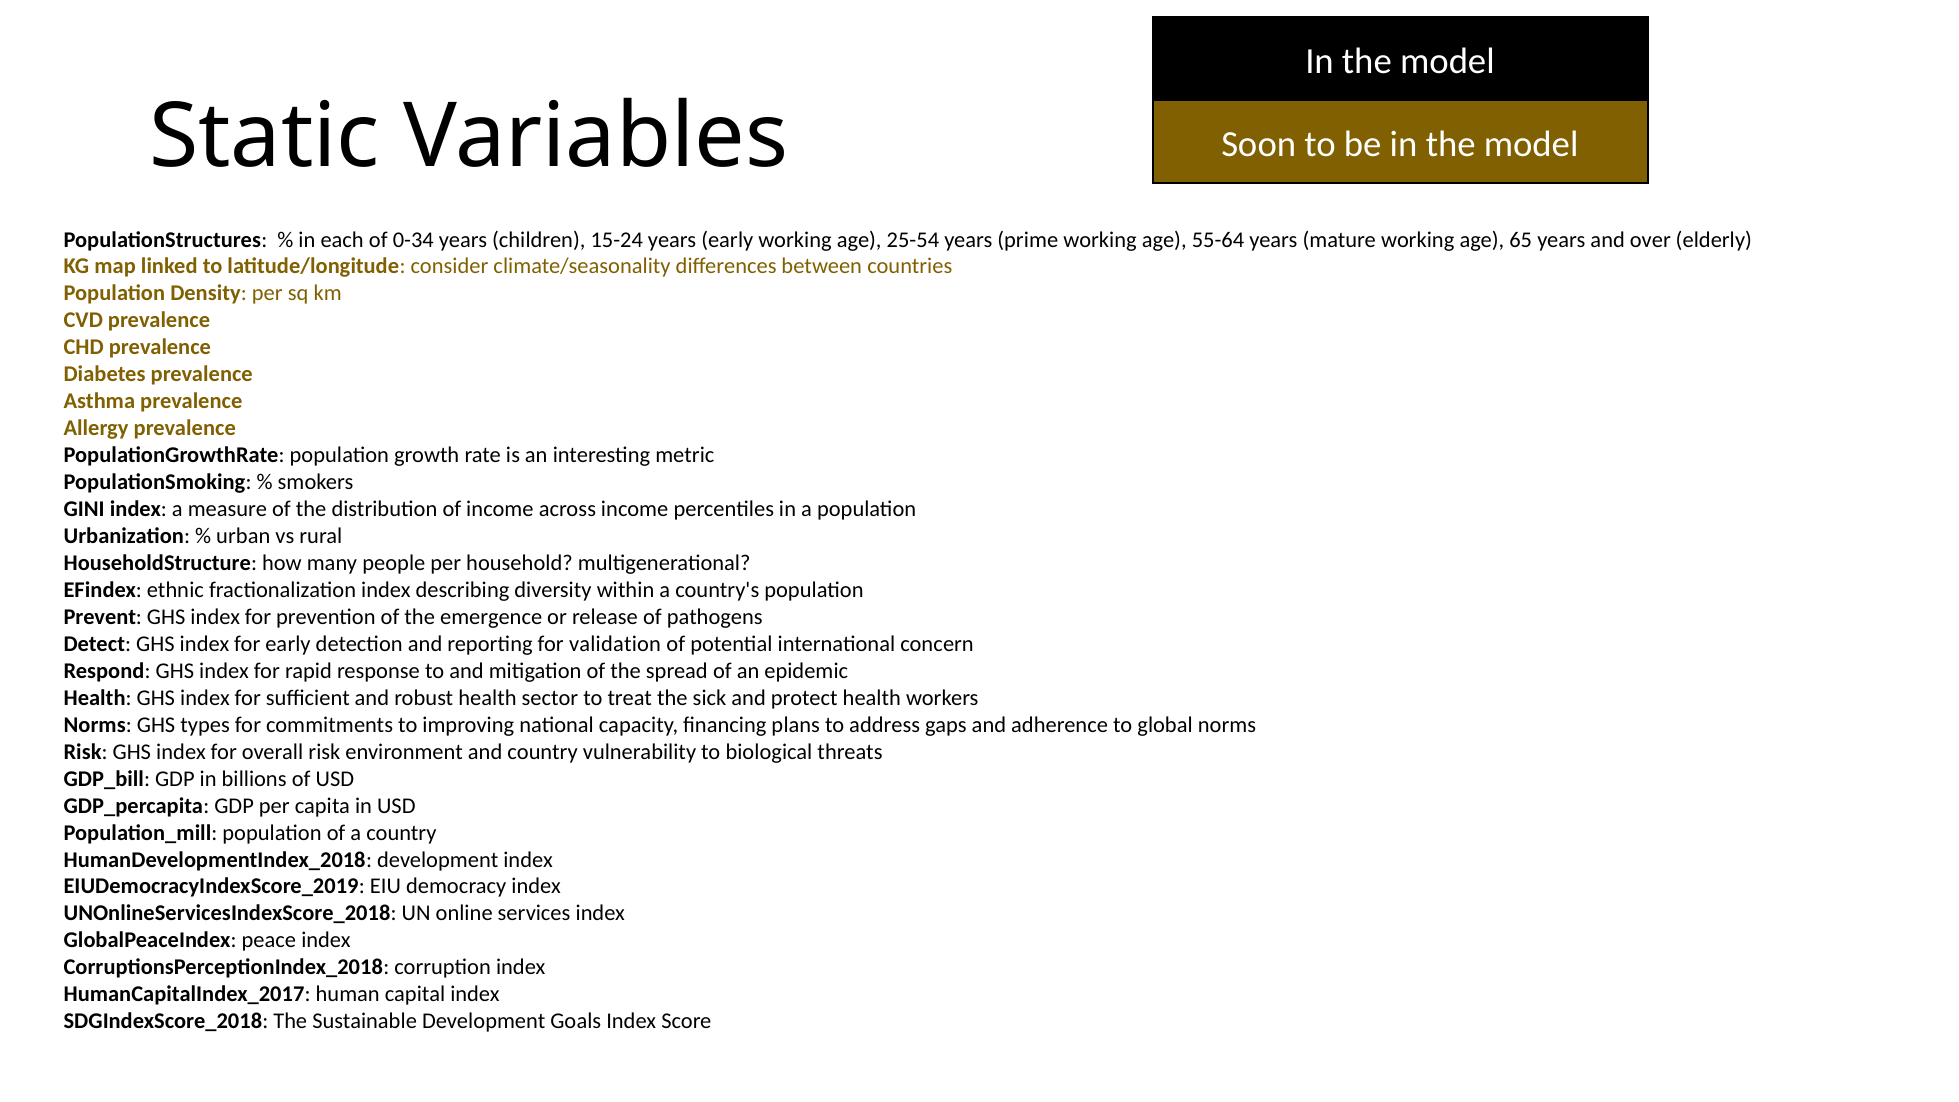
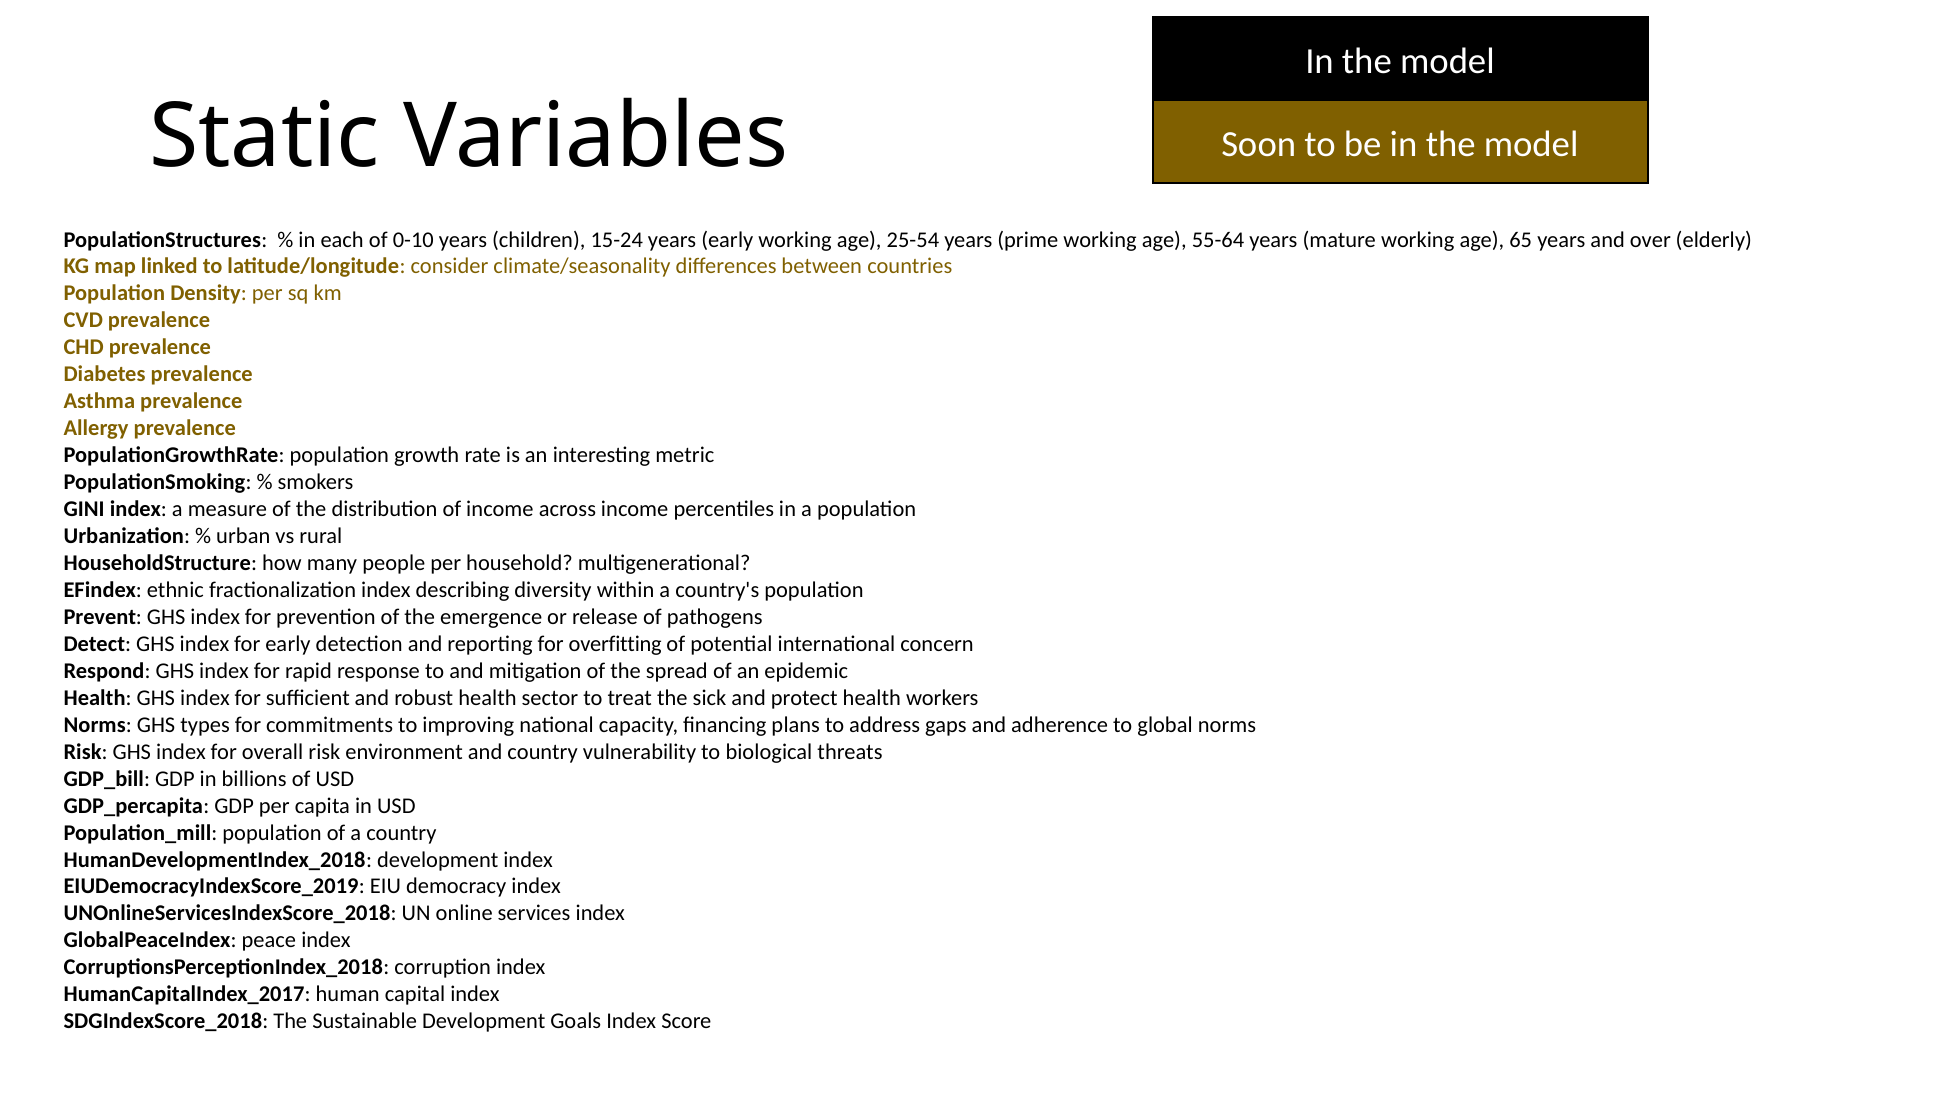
0-34: 0-34 -> 0-10 (413, 240)
validation: validation -> overfitting (615, 644)
